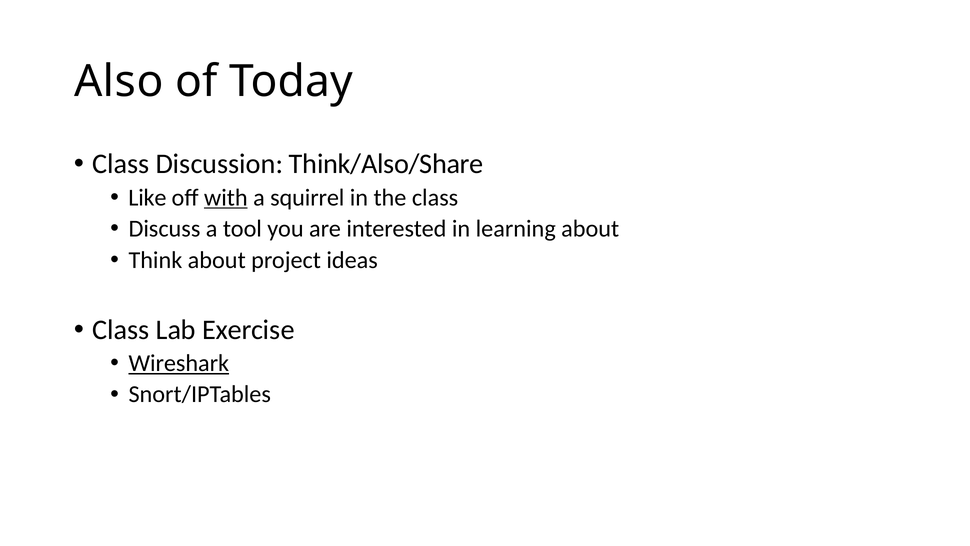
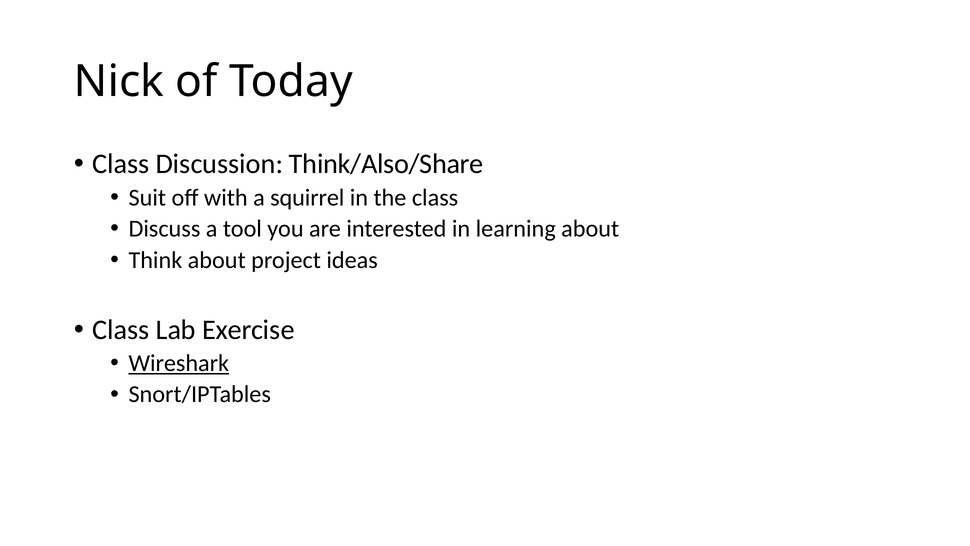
Also: Also -> Nick (119, 81)
Like: Like -> Suit (147, 197)
with underline: present -> none (226, 197)
